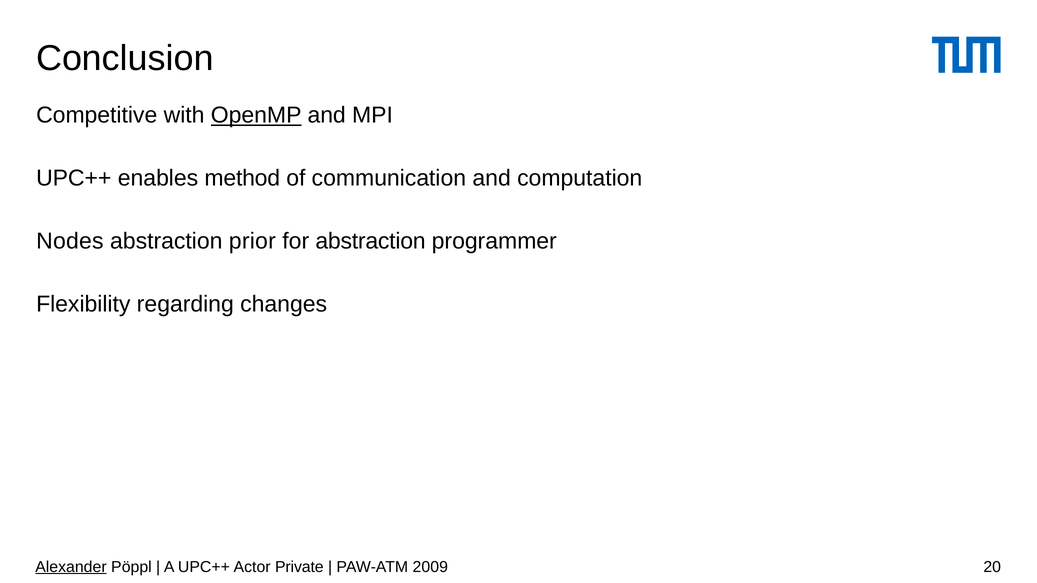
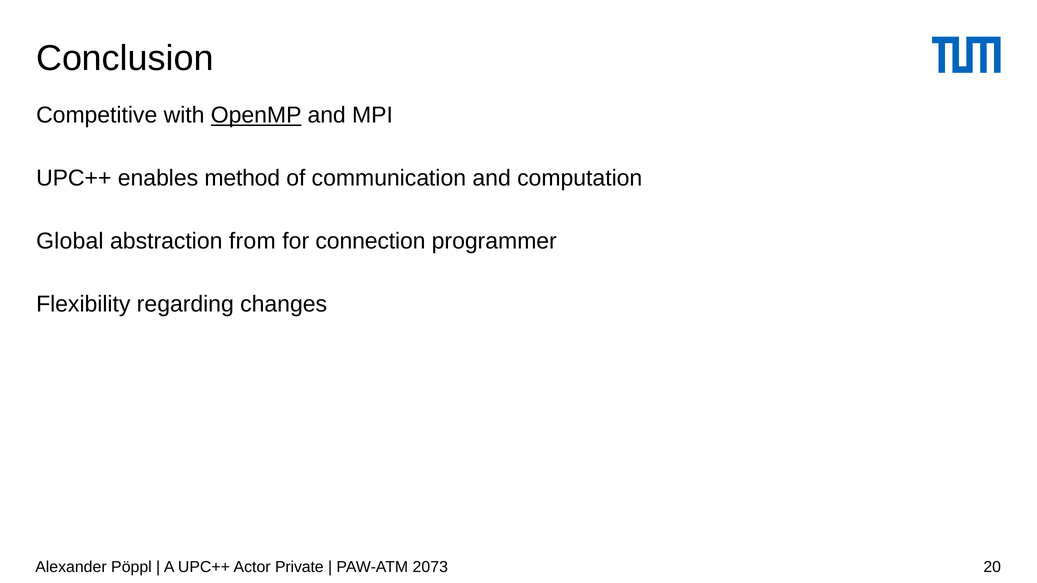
Nodes: Nodes -> Global (70, 241)
prior: prior -> from (252, 241)
for abstraction: abstraction -> connection (370, 241)
Alexander underline: present -> none (71, 567)
2009: 2009 -> 2073 (430, 567)
